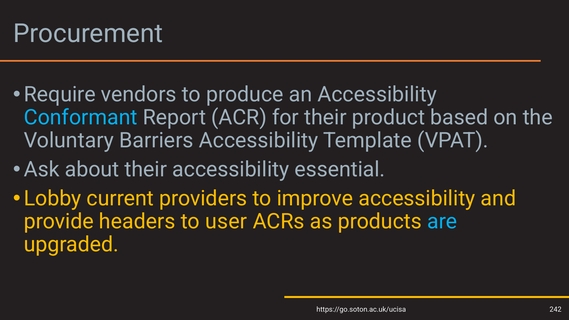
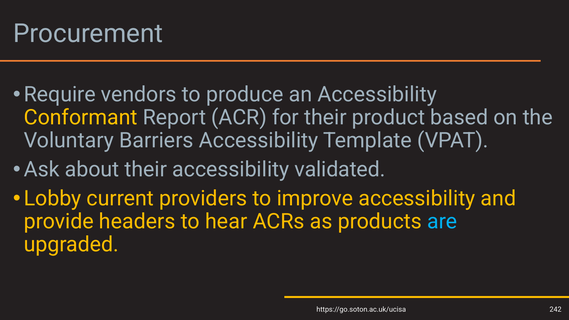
Conformant colour: light blue -> yellow (81, 117)
essential: essential -> validated (340, 170)
user: user -> hear (226, 222)
